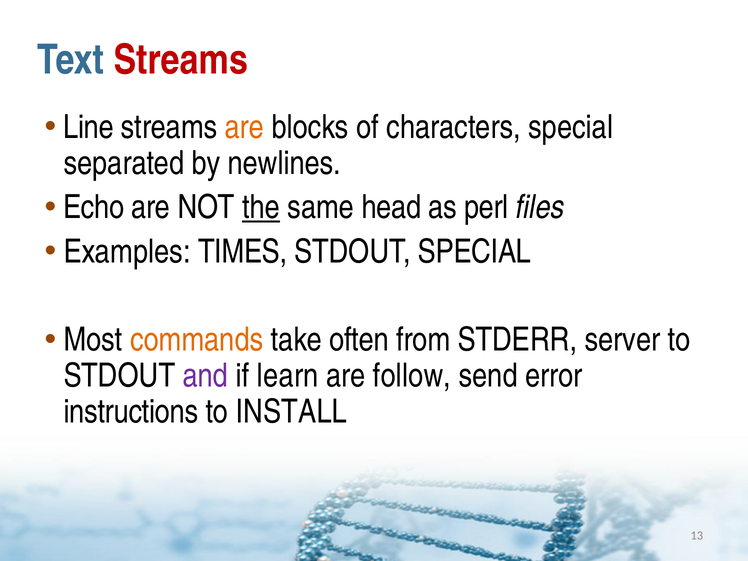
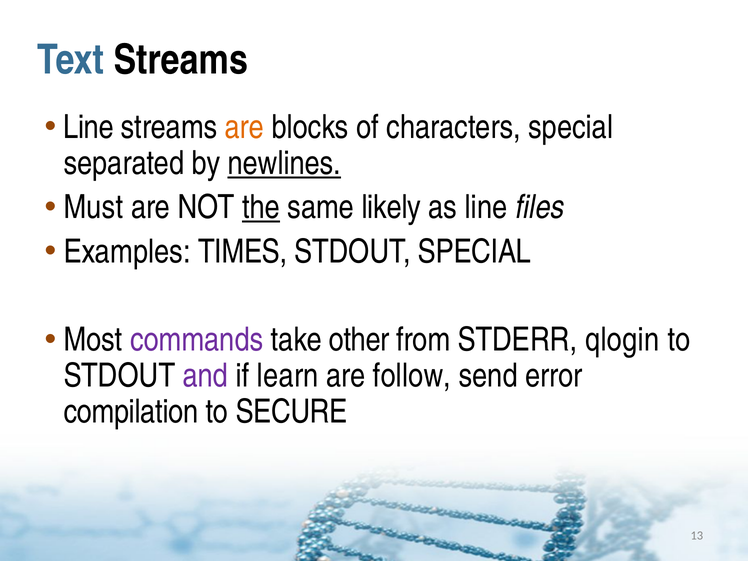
Streams colour: red -> black (181, 60)
newlines underline: none -> present (284, 163)
Echo: Echo -> Must (93, 207)
head: head -> likely (391, 207)
as perl: perl -> line (486, 207)
commands colour: orange -> purple (197, 340)
often: often -> other (359, 340)
server: server -> qlogin (622, 340)
instructions: instructions -> compilation (131, 412)
INSTALL: INSTALL -> SECURE (292, 412)
